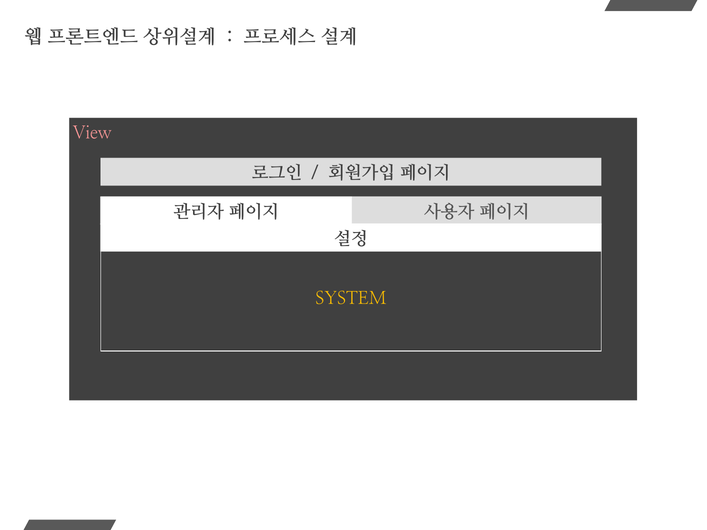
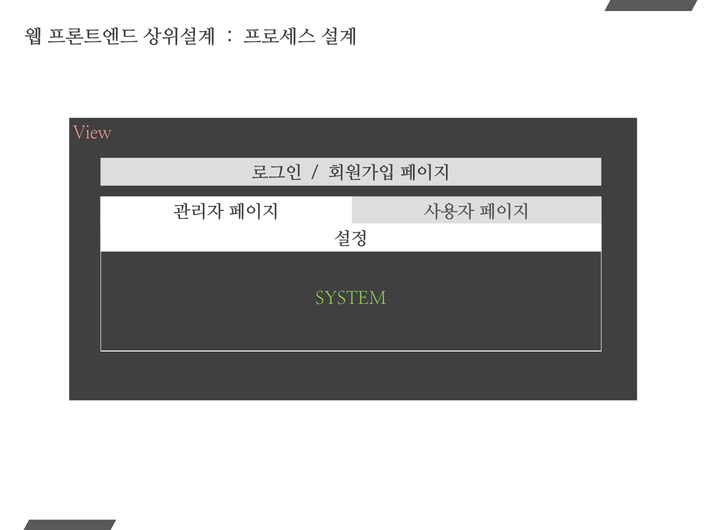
SYSTEM colour: yellow -> light green (351, 298)
